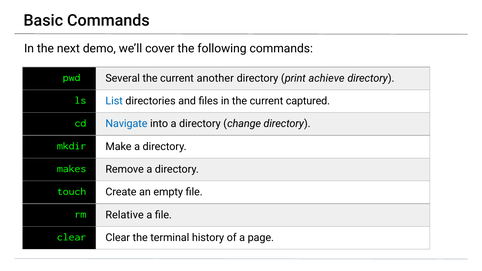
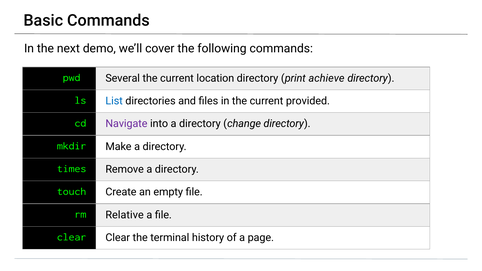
another: another -> location (215, 78)
captured: captured -> provided (308, 101)
Navigate colour: blue -> purple (126, 124)
makes: makes -> times (72, 169)
